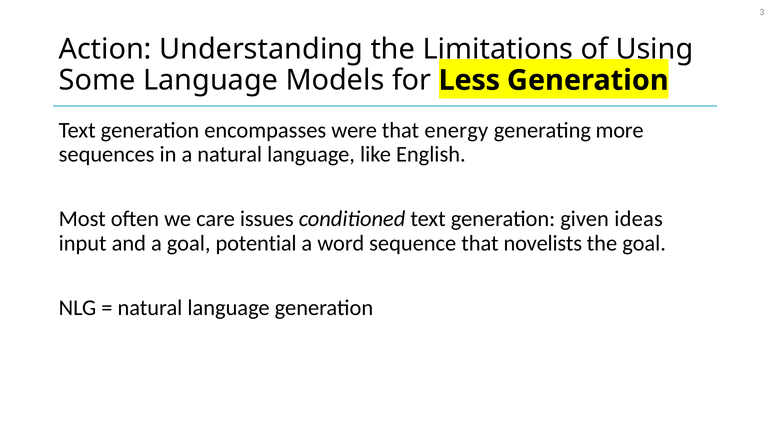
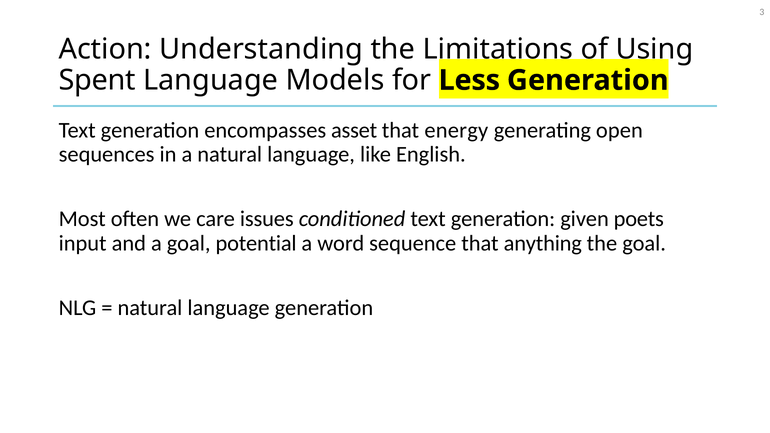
Some: Some -> Spent (97, 80)
were: were -> asset (354, 130)
more: more -> open (619, 130)
ideas: ideas -> poets (639, 219)
novelists: novelists -> anything (543, 243)
